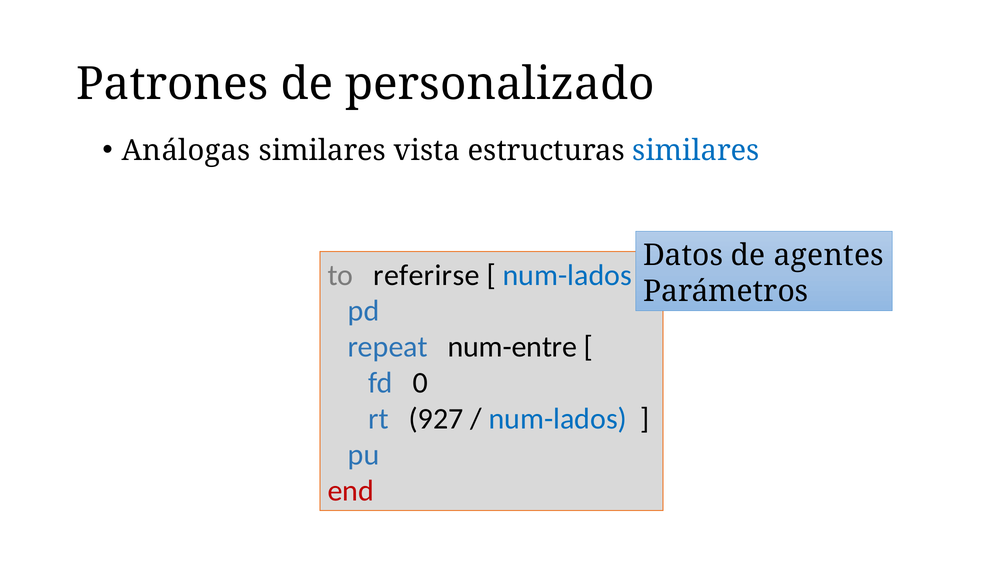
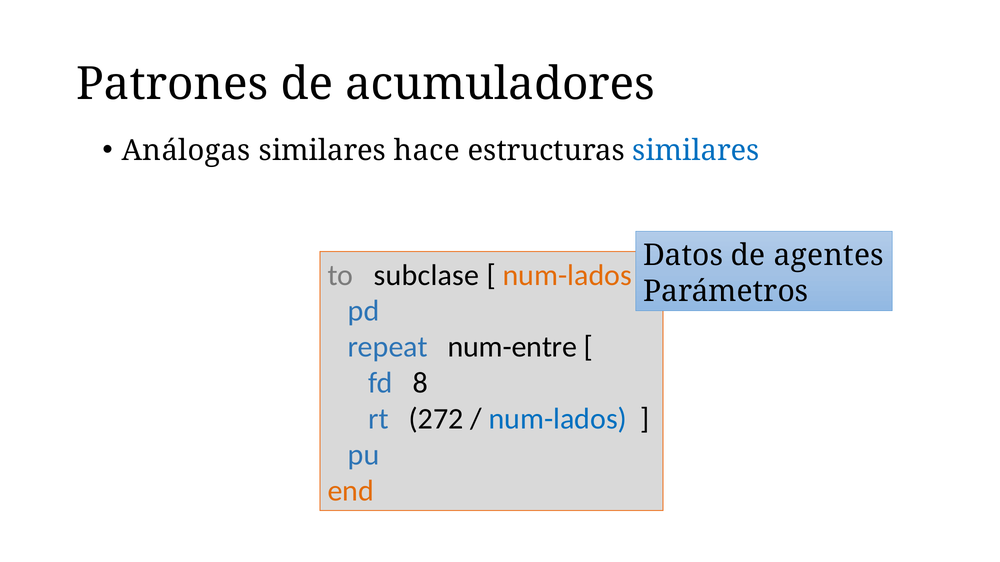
personalizado: personalizado -> acumuladores (500, 84)
vista: vista -> hace (427, 151)
referirse: referirse -> subclase (426, 275)
num-lados colour: blue -> orange (567, 275)
0: 0 -> 8 (420, 383)
927: 927 -> 272 (436, 419)
end colour: red -> orange (351, 491)
